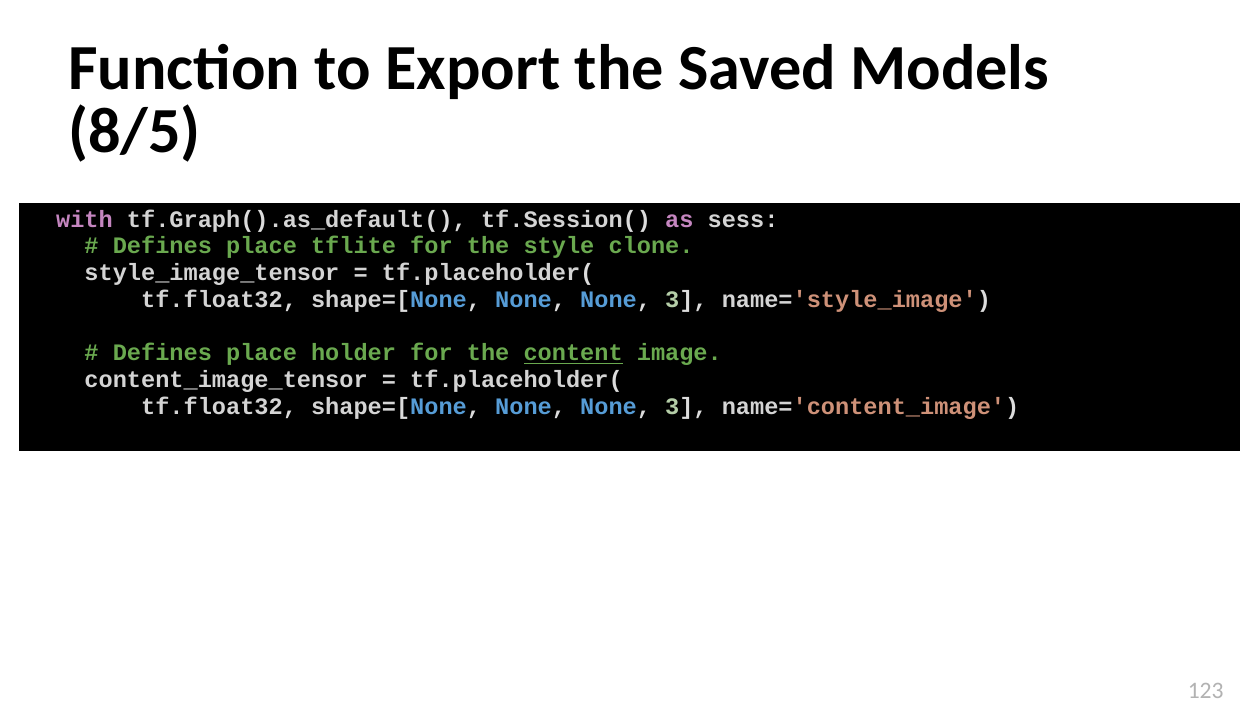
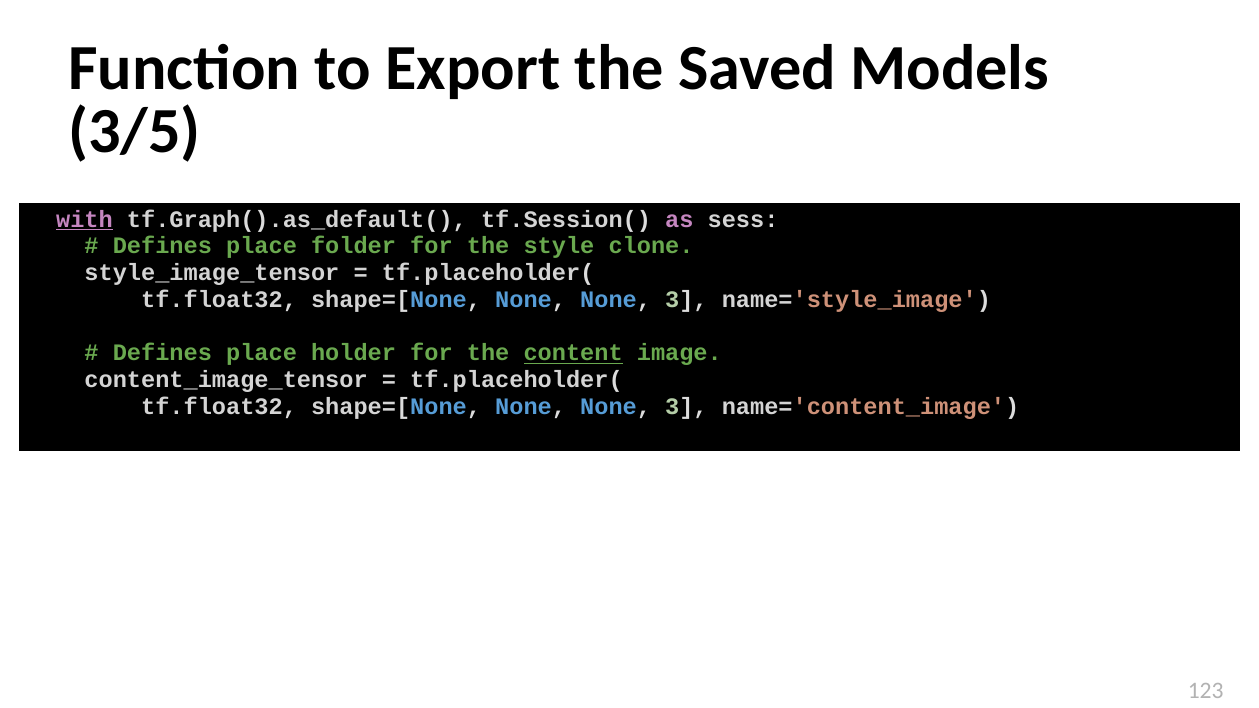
8/5: 8/5 -> 3/5 (135, 132)
with underline: none -> present (84, 219)
tflite: tflite -> folder (354, 246)
